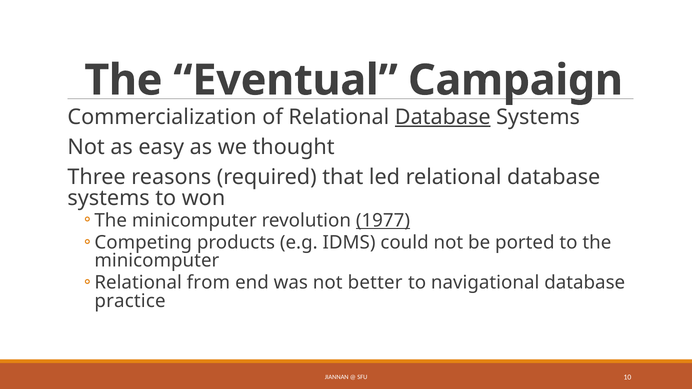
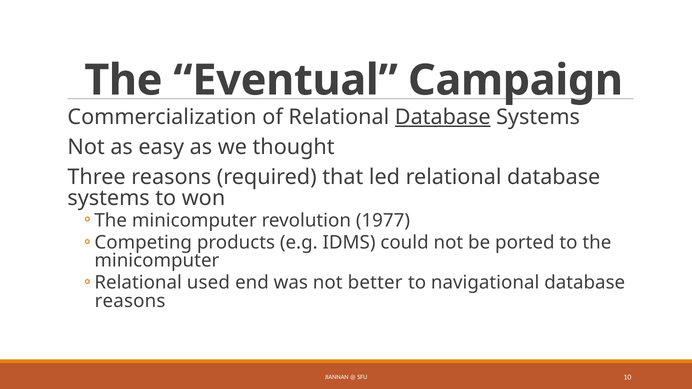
1977 underline: present -> none (383, 221)
from: from -> used (208, 283)
practice: practice -> reasons (130, 301)
